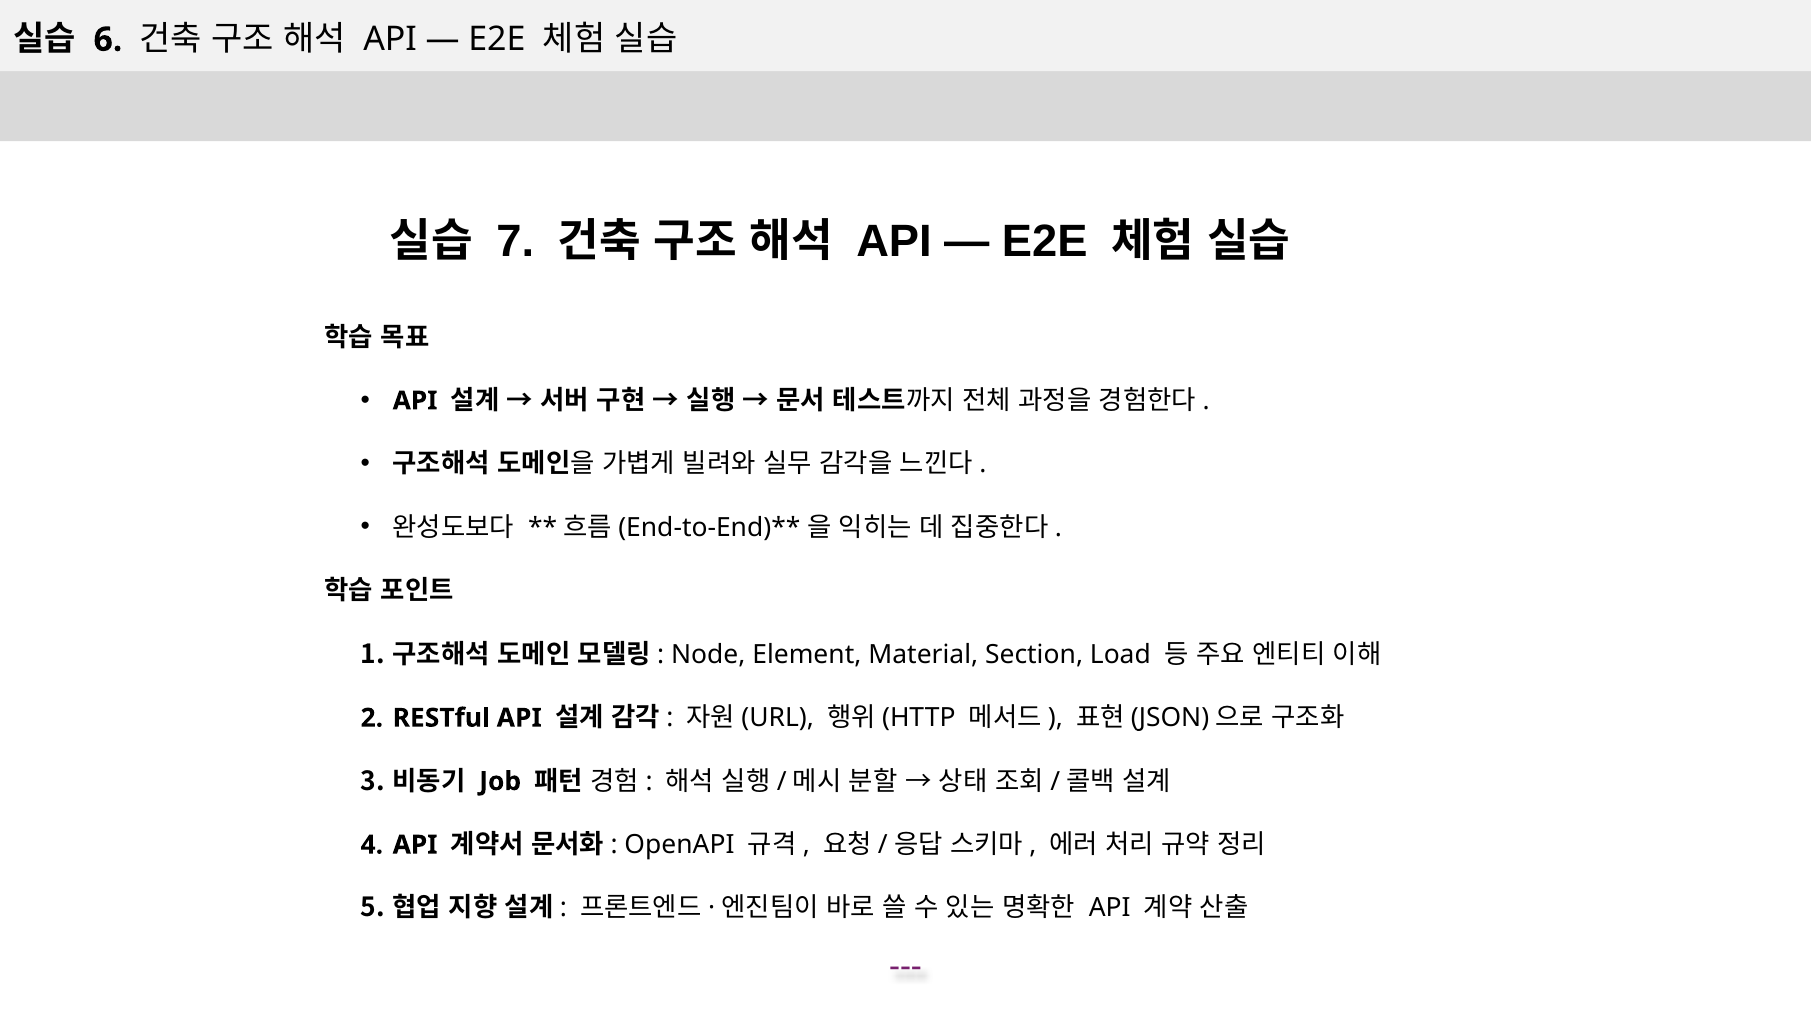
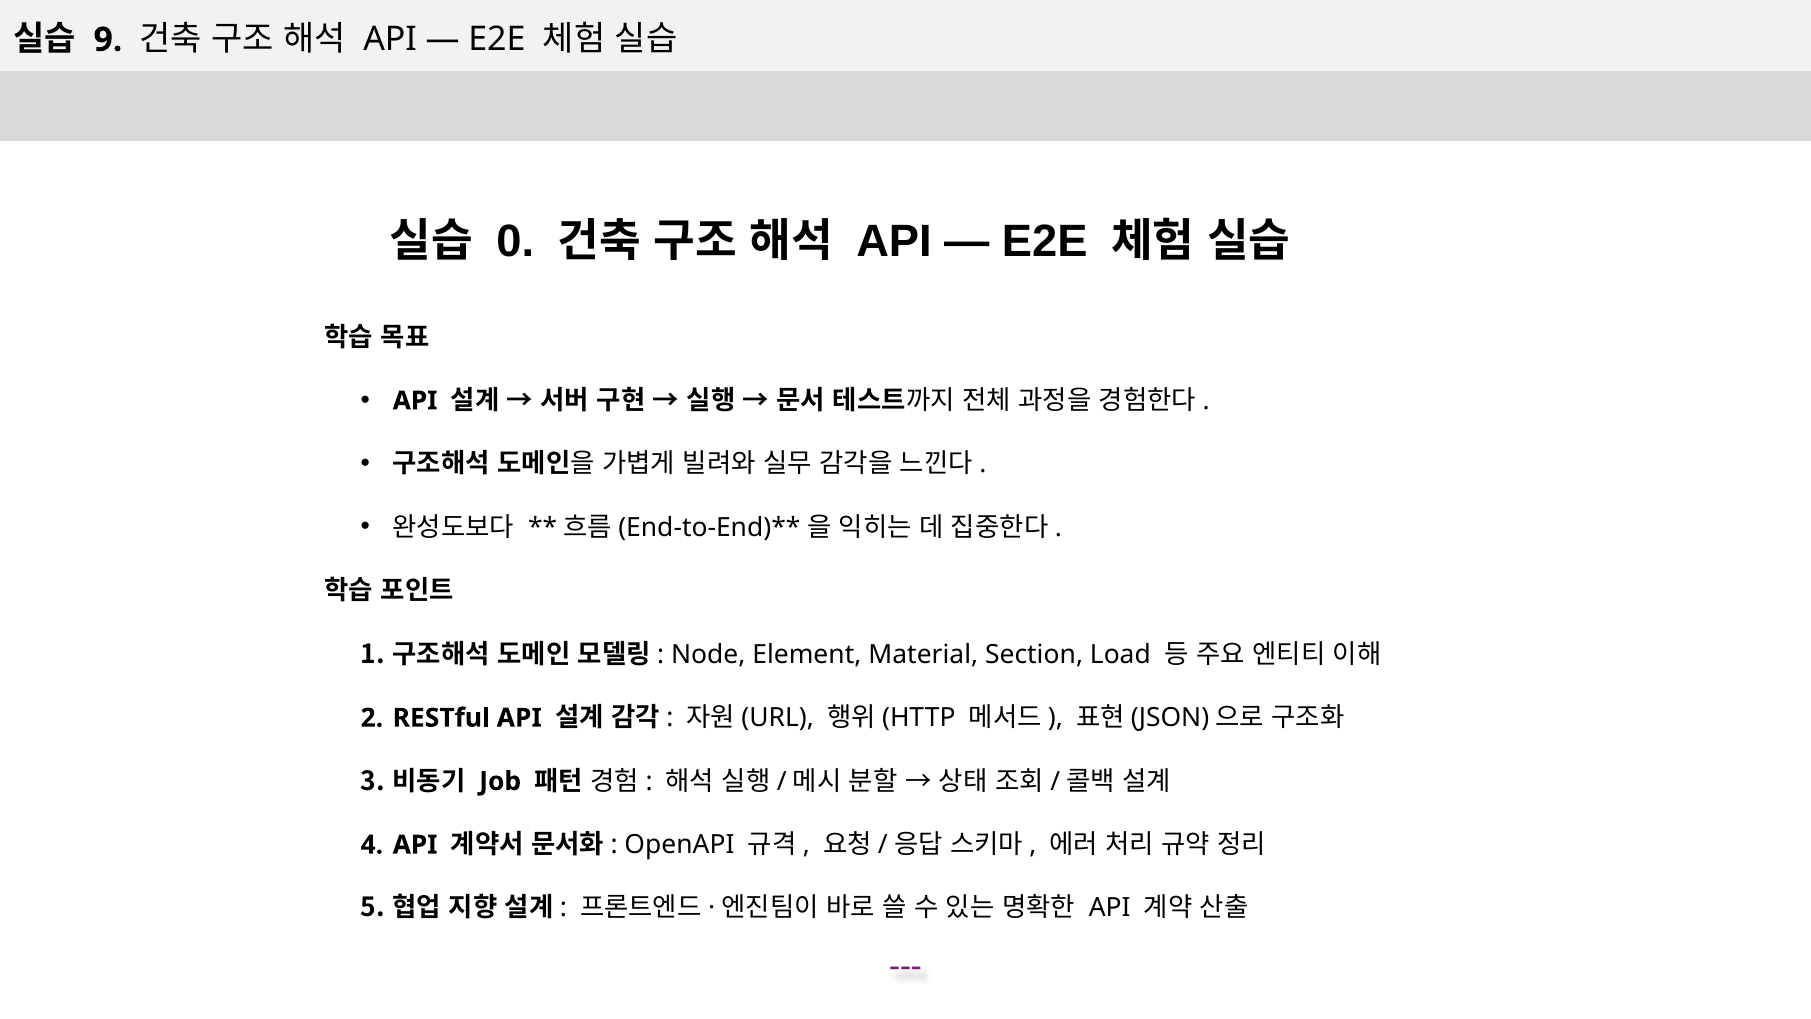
6: 6 -> 9 (108, 40)
7: 7 -> 0 (515, 242)
